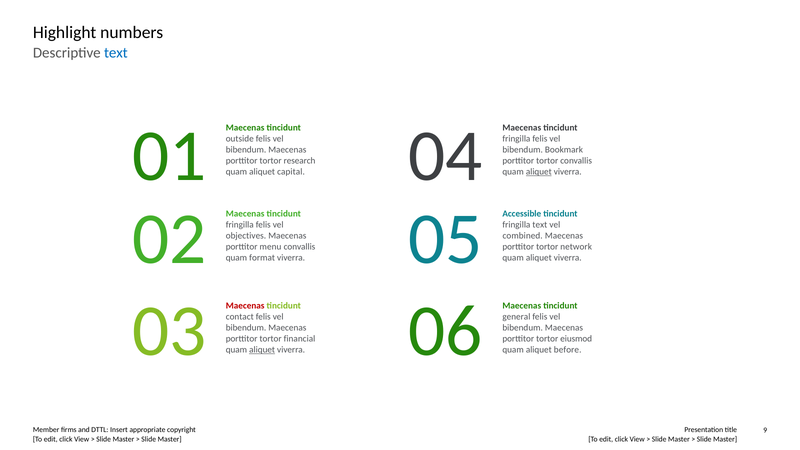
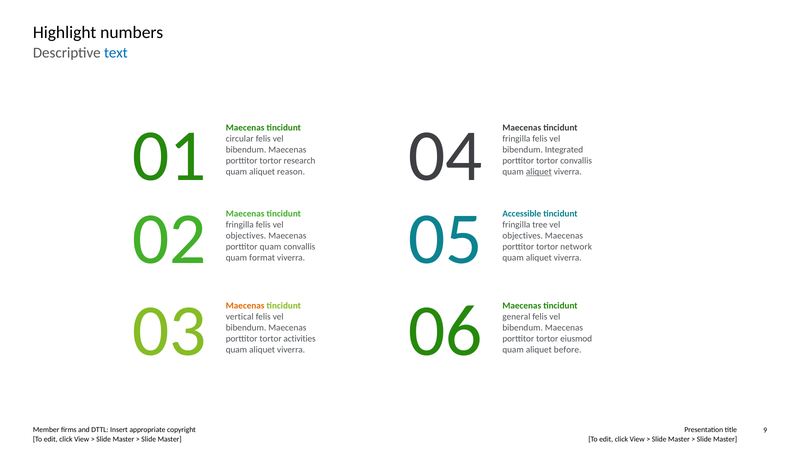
outside: outside -> circular (240, 139)
Bookmark: Bookmark -> Integrated (564, 150)
capital: capital -> reason (291, 172)
fringilla text: text -> tree (540, 225)
combined: combined -> objectives (523, 236)
porttitor menu: menu -> quam (270, 247)
Maecenas colour: red -> orange (245, 306)
contact: contact -> vertical (240, 317)
financial: financial -> activities (300, 339)
aliquet underline: present -> none (262, 350)
